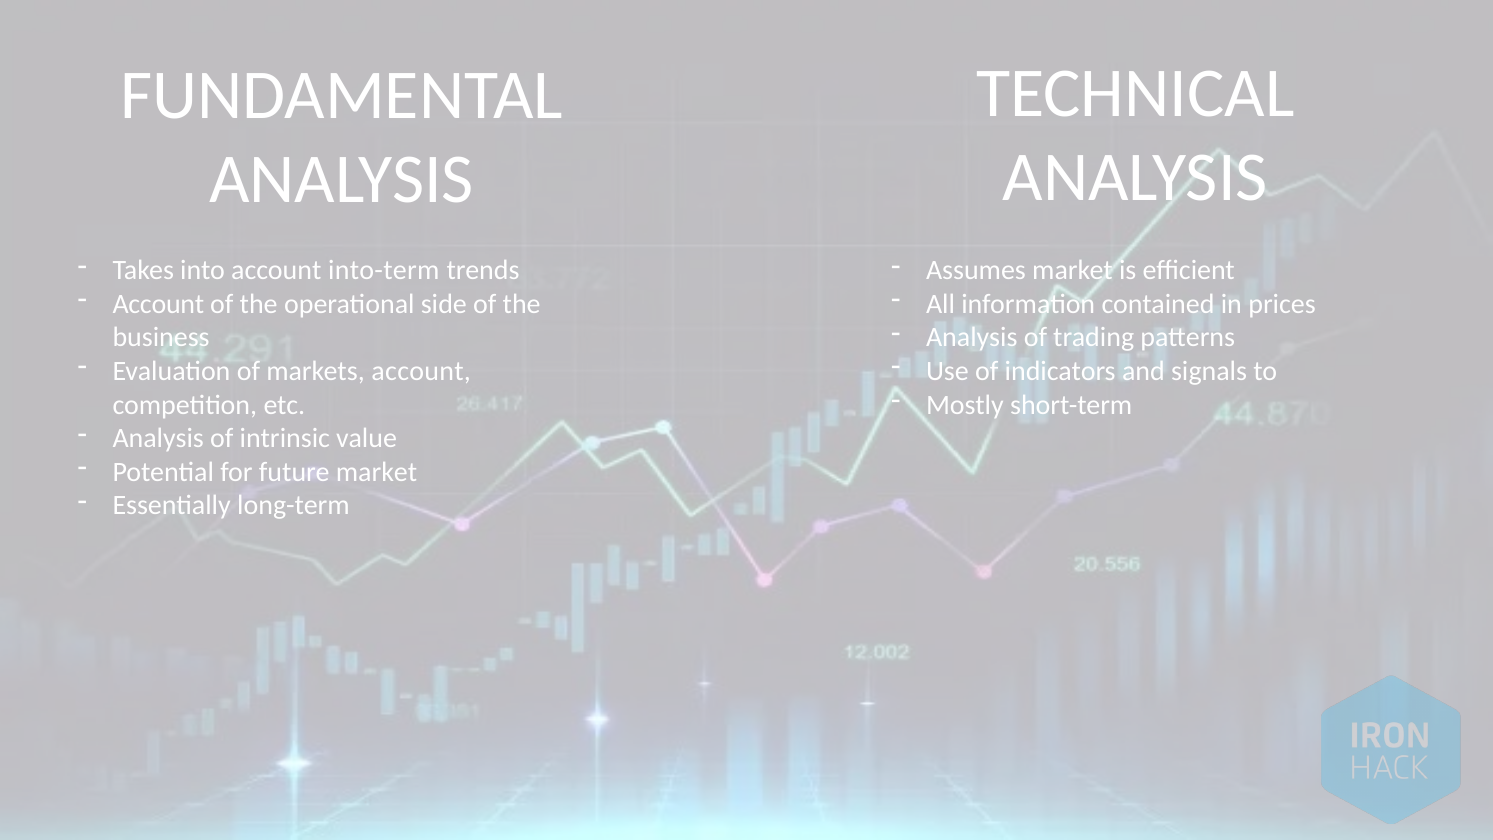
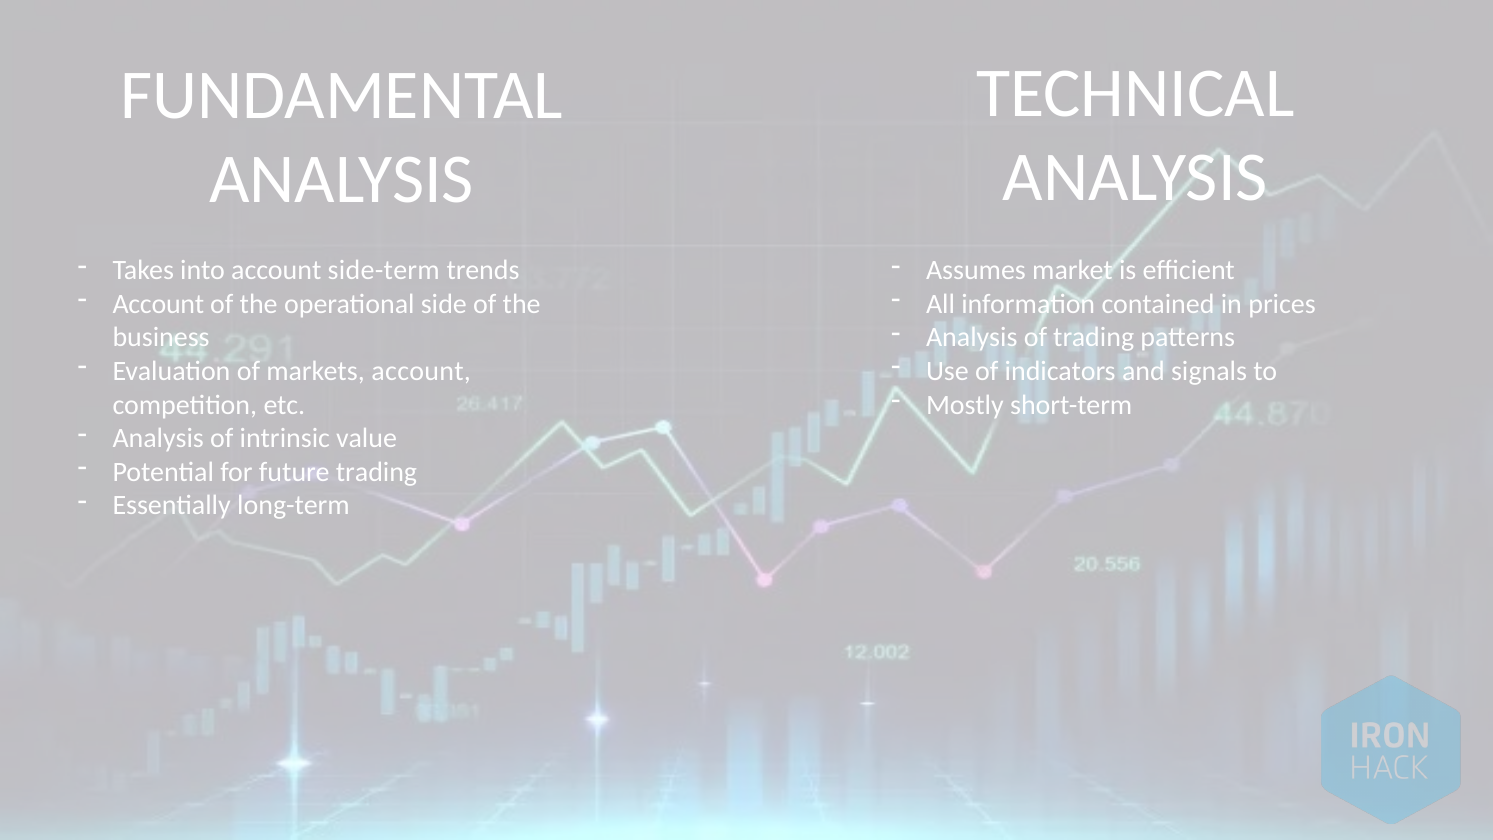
into-term: into-term -> side-term (384, 270)
future market: market -> trading (377, 472)
